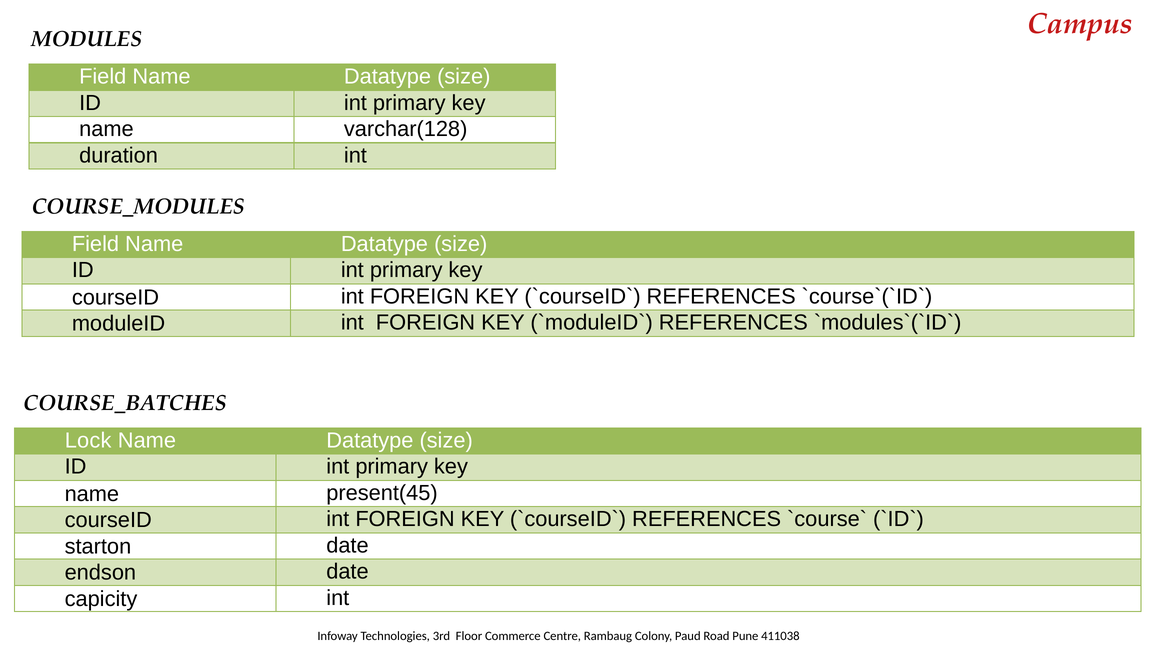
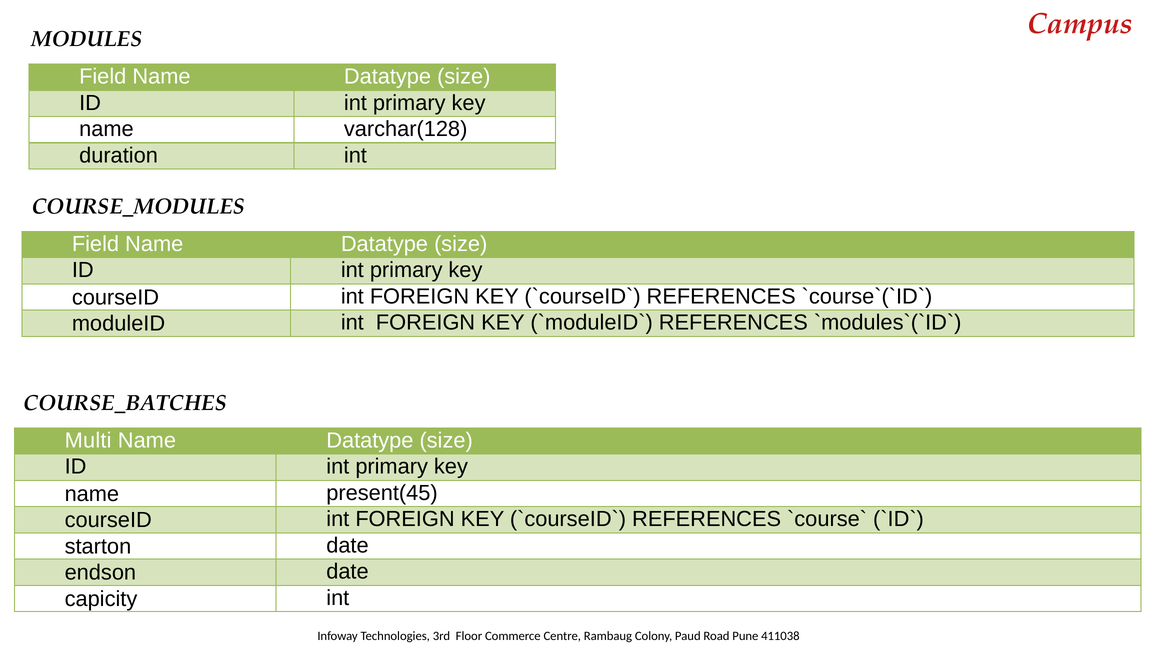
Lock: Lock -> Multi (88, 440)
